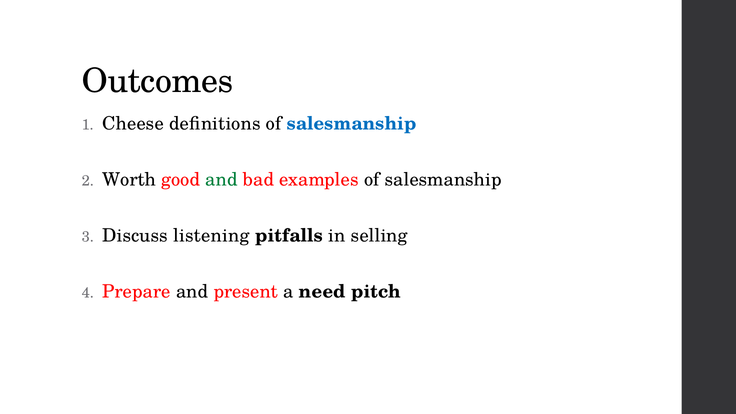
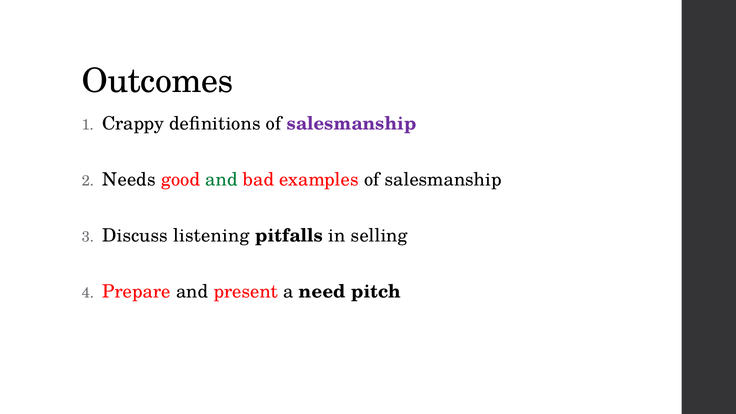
Cheese: Cheese -> Crappy (133, 124)
salesmanship colour: blue -> purple (352, 124)
Worth: Worth -> Needs (129, 180)
